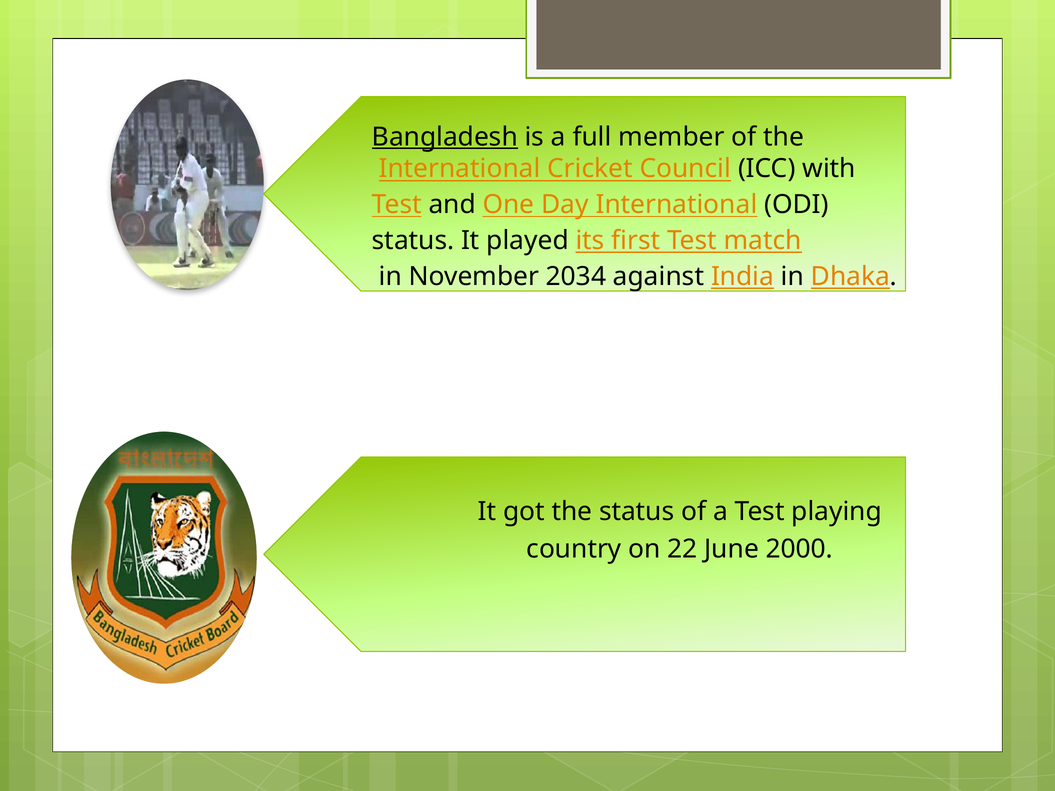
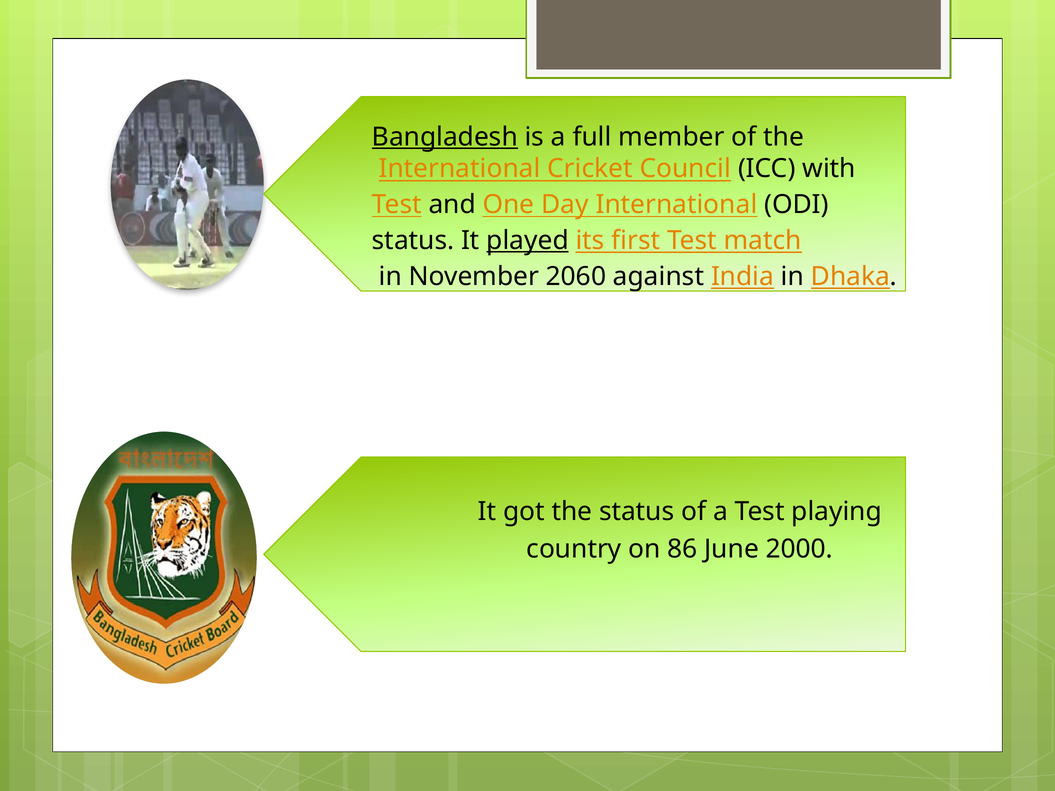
played underline: none -> present (528, 241)
2034: 2034 -> 2060 (576, 276)
22: 22 -> 86 (682, 549)
